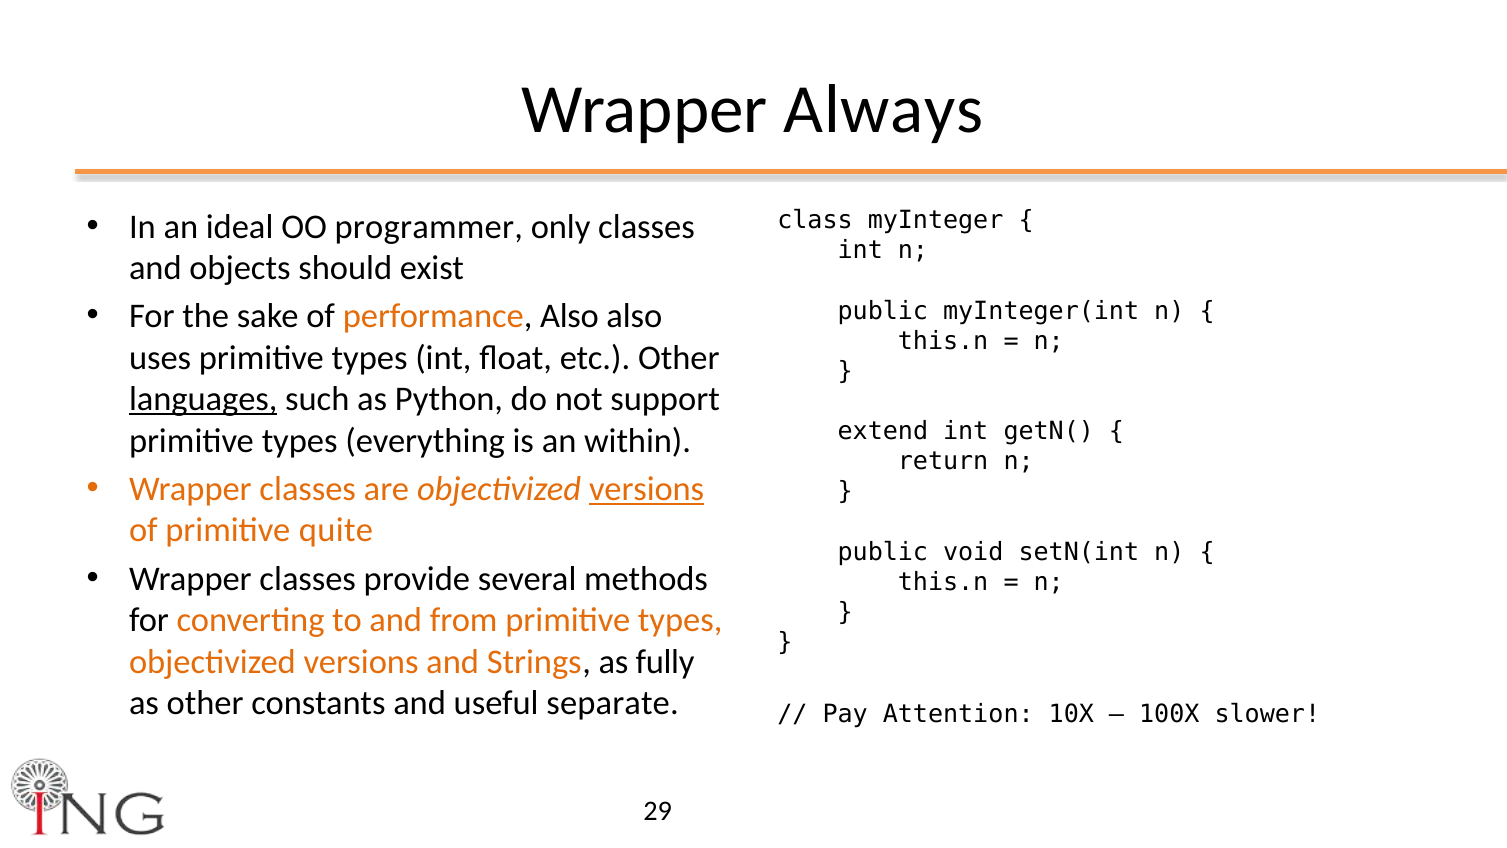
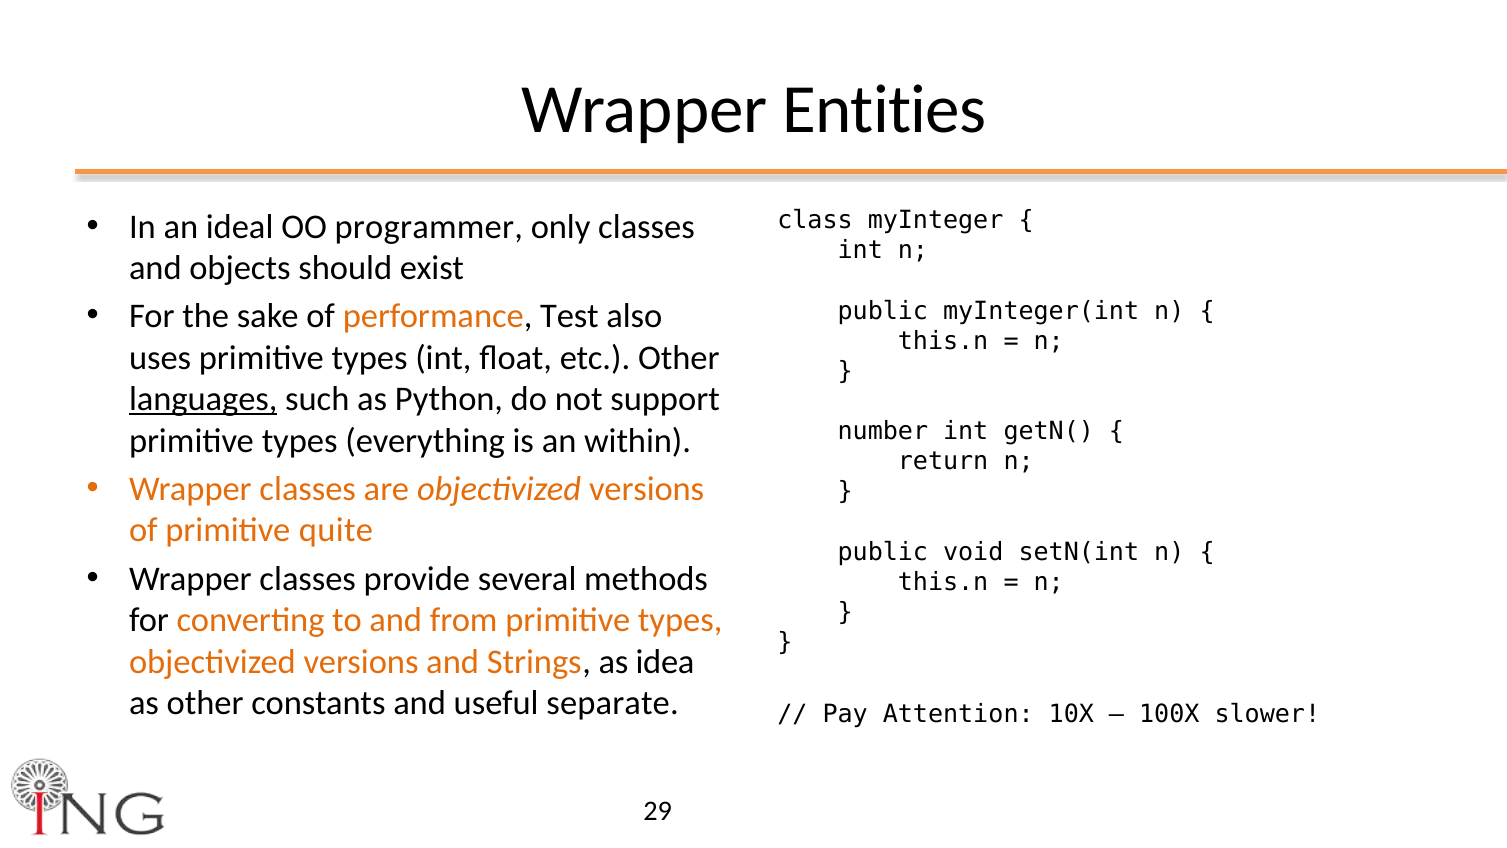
Always: Always -> Entities (884, 109)
performance Also: Also -> Test (569, 316)
extend: extend -> number (883, 431)
versions underline: present -> none (647, 489)
fully: fully -> idea (665, 662)
